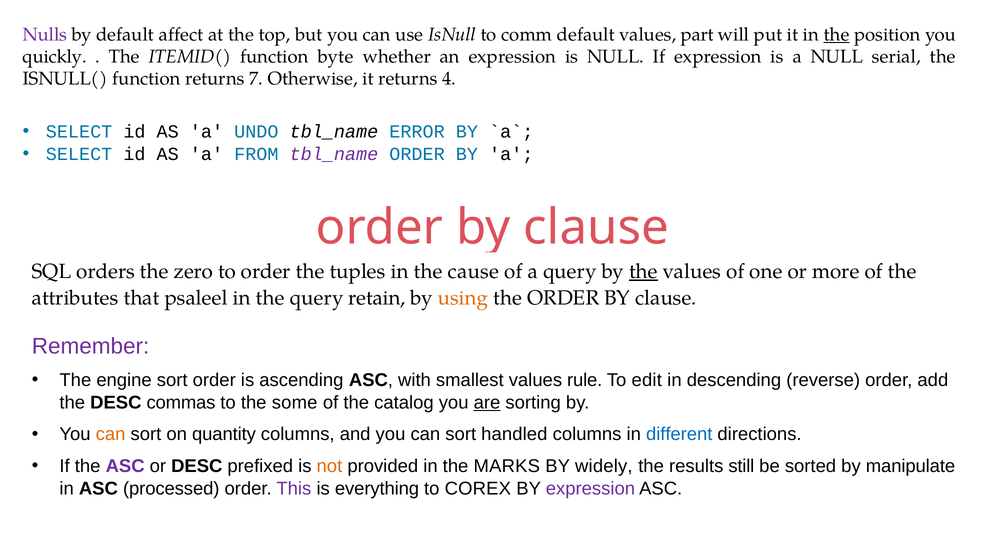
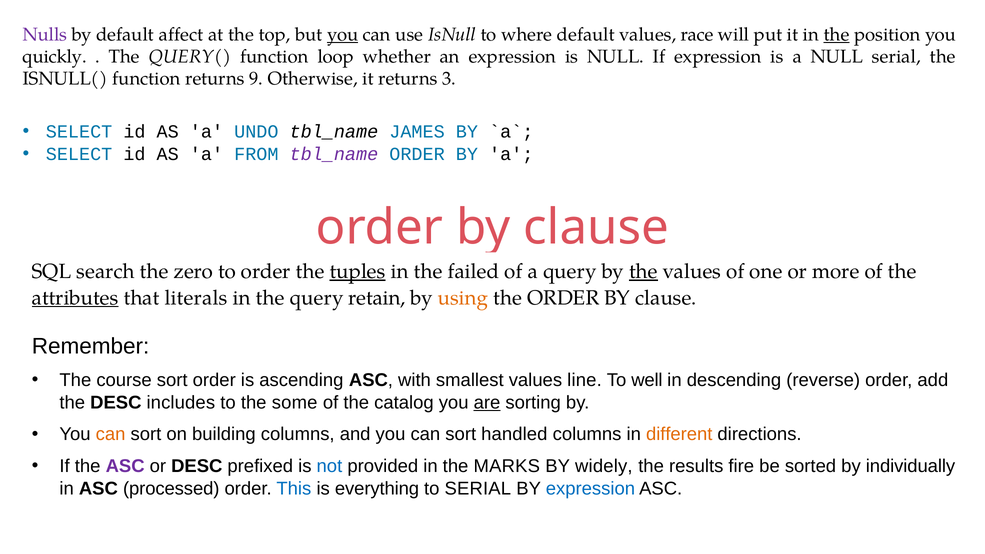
you underline: none -> present (343, 34)
comm: comm -> where (527, 34)
part: part -> race (697, 34)
ITEMID(: ITEMID( -> QUERY( (190, 57)
byte: byte -> loop (336, 57)
7: 7 -> 9 (256, 79)
4: 4 -> 3 (449, 79)
ERROR: ERROR -> JAMES (417, 132)
orders: orders -> search (106, 271)
tuples underline: none -> present (358, 271)
cause: cause -> failed (473, 271)
attributes underline: none -> present (75, 298)
psaleel: psaleel -> literals (196, 298)
Remember colour: purple -> black (91, 346)
engine: engine -> course (124, 380)
rule: rule -> line (585, 380)
edit: edit -> well (647, 380)
commas: commas -> includes (181, 402)
quantity: quantity -> building (224, 434)
different colour: blue -> orange (679, 434)
not colour: orange -> blue (329, 466)
still: still -> fire (741, 466)
manipulate: manipulate -> individually (910, 466)
This colour: purple -> blue (294, 489)
to COREX: COREX -> SERIAL (478, 489)
expression colour: purple -> blue (590, 489)
